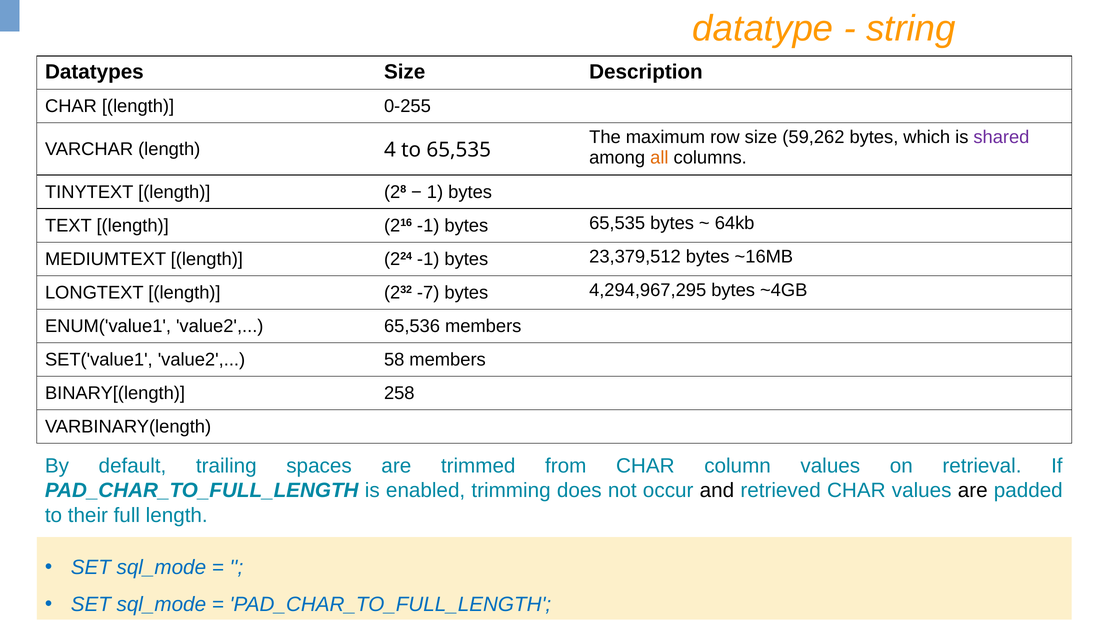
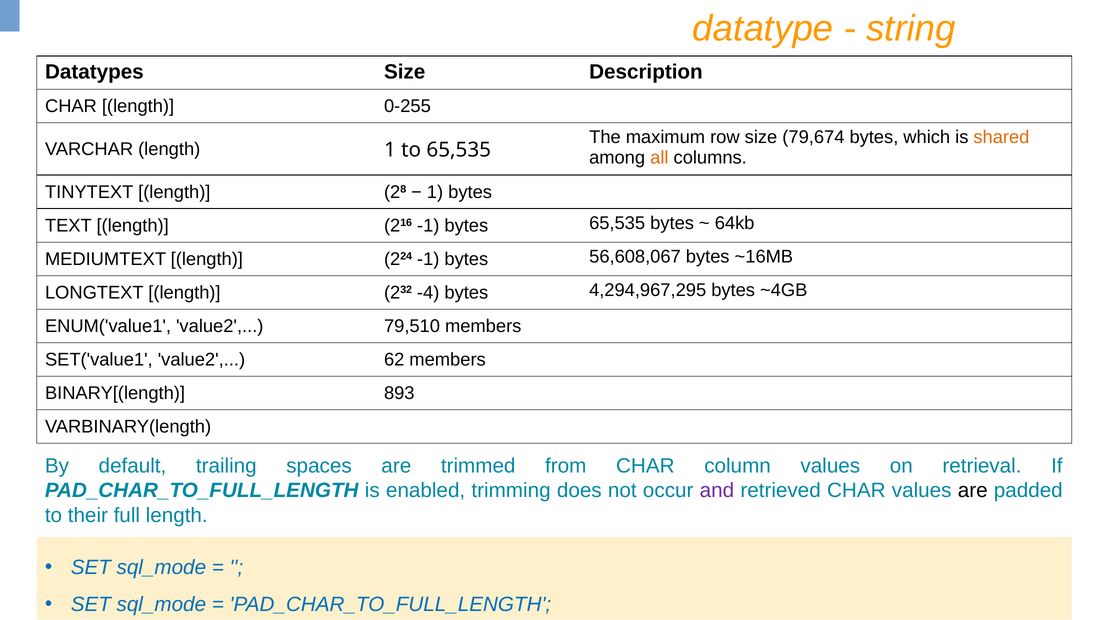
59,262: 59,262 -> 79,674 (813, 137)
shared colour: purple -> orange (1001, 137)
length 4: 4 -> 1 (390, 150)
23,379,512: 23,379,512 -> 56,608,067 (635, 257)
-7: -7 -> -4 (428, 293)
65,536: 65,536 -> 79,510 (412, 326)
58: 58 -> 62 (394, 360)
258: 258 -> 893 (399, 393)
and colour: black -> purple (717, 490)
